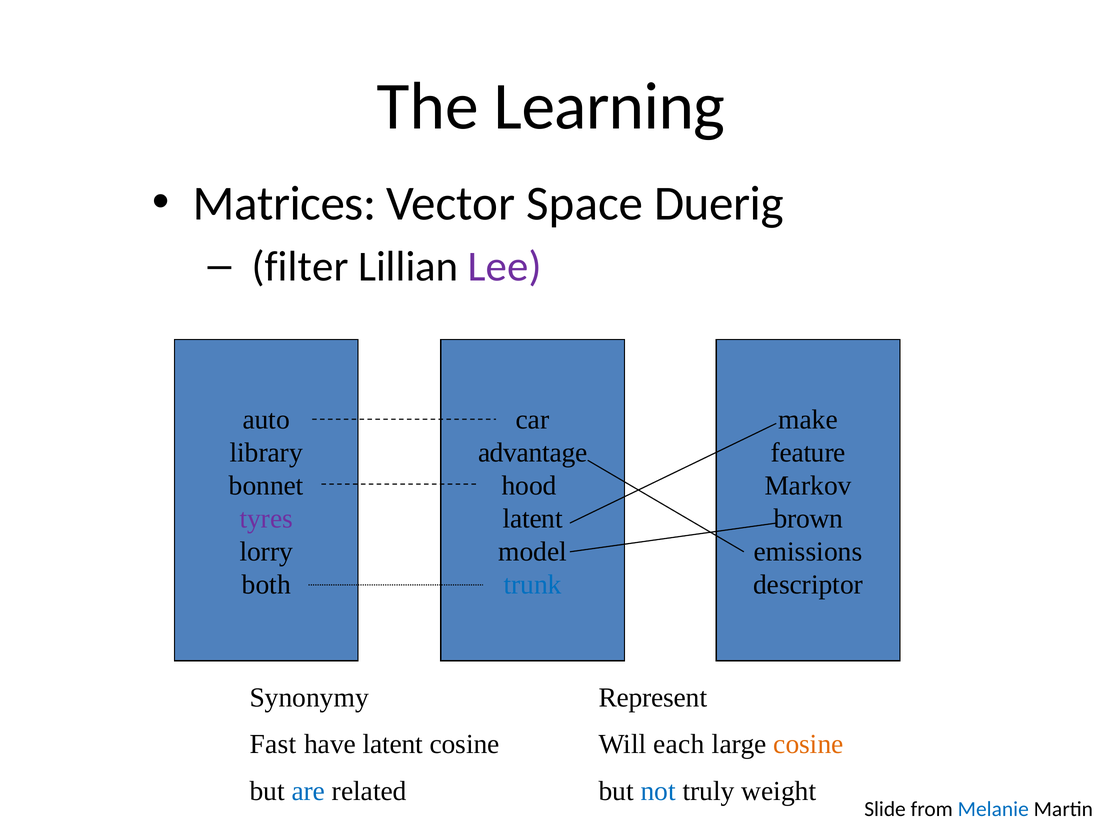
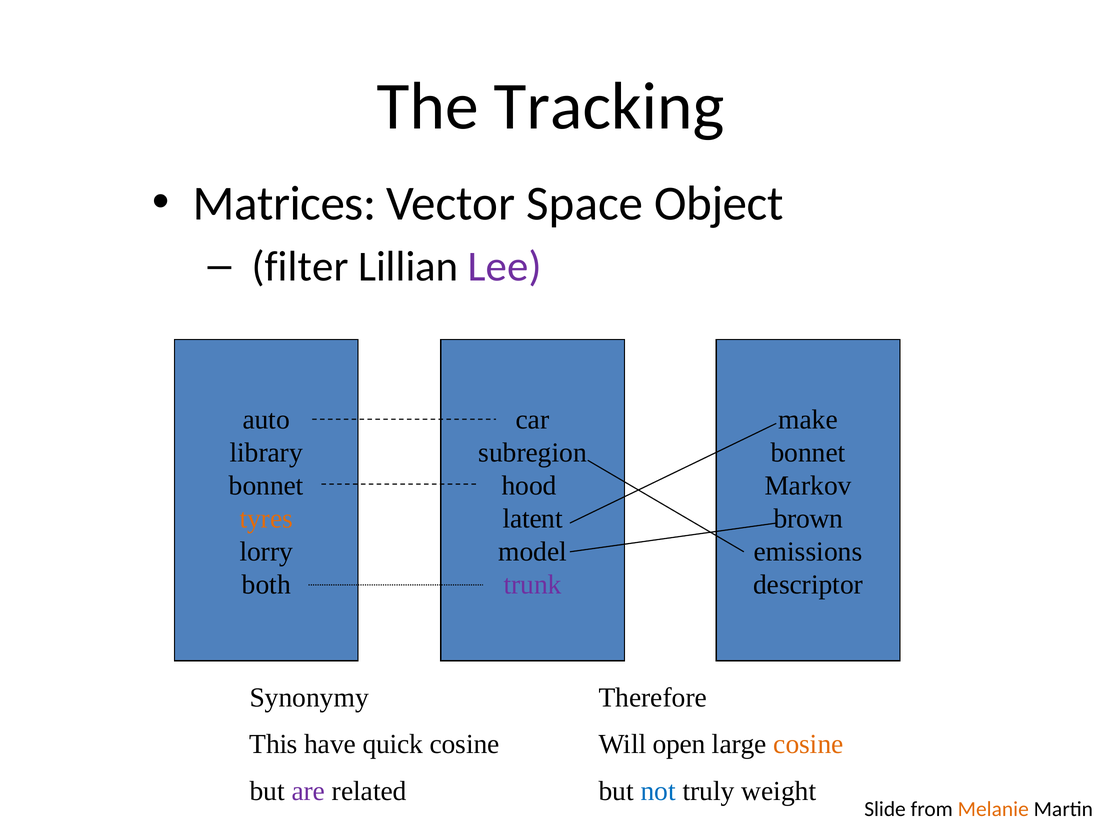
Learning: Learning -> Tracking (609, 107)
Duerig: Duerig -> Object (719, 204)
advantage: advantage -> subregion (533, 453)
feature: feature -> bonnet (808, 453)
tyres colour: purple -> orange (266, 519)
trunk colour: blue -> purple (533, 585)
Represent: Represent -> Therefore (653, 698)
Fast: Fast -> This (274, 745)
have latent: latent -> quick (393, 745)
each: each -> open (679, 745)
are colour: blue -> purple (308, 792)
Melanie colour: blue -> orange (993, 809)
